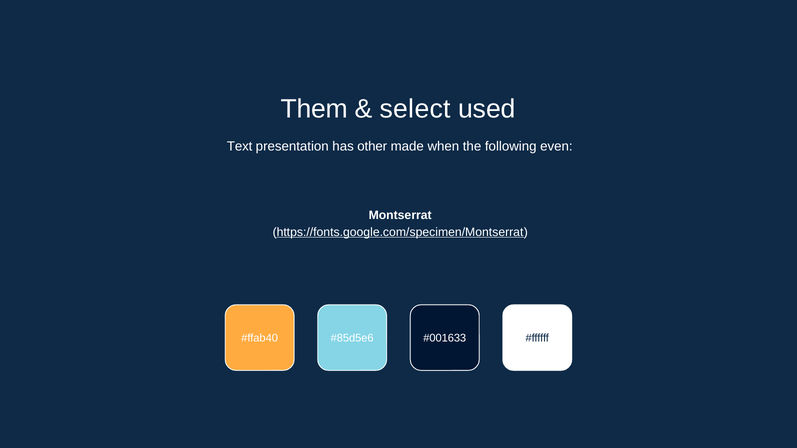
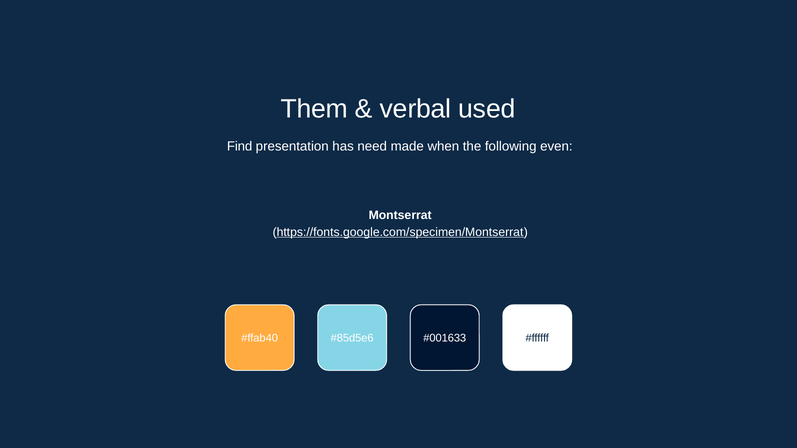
select: select -> verbal (415, 109)
Text: Text -> Find (240, 146)
other: other -> need (372, 146)
